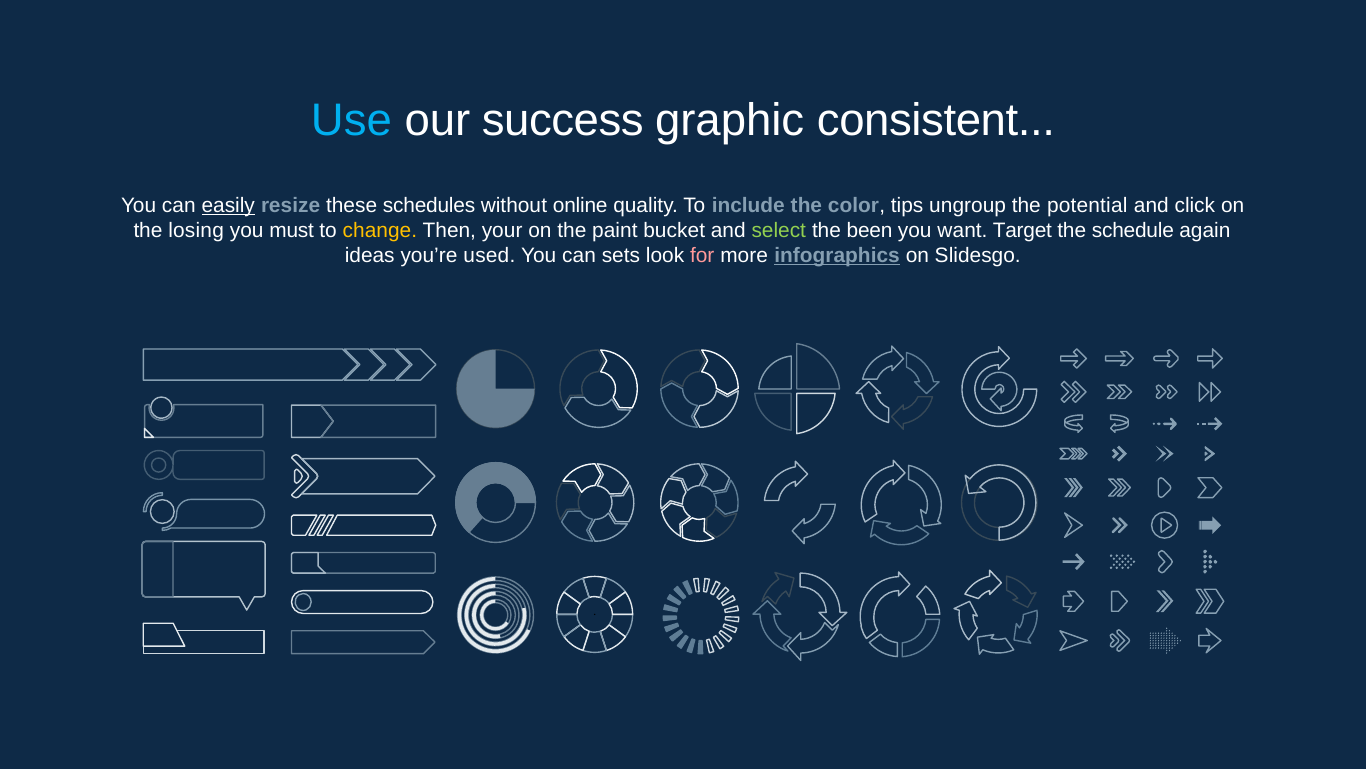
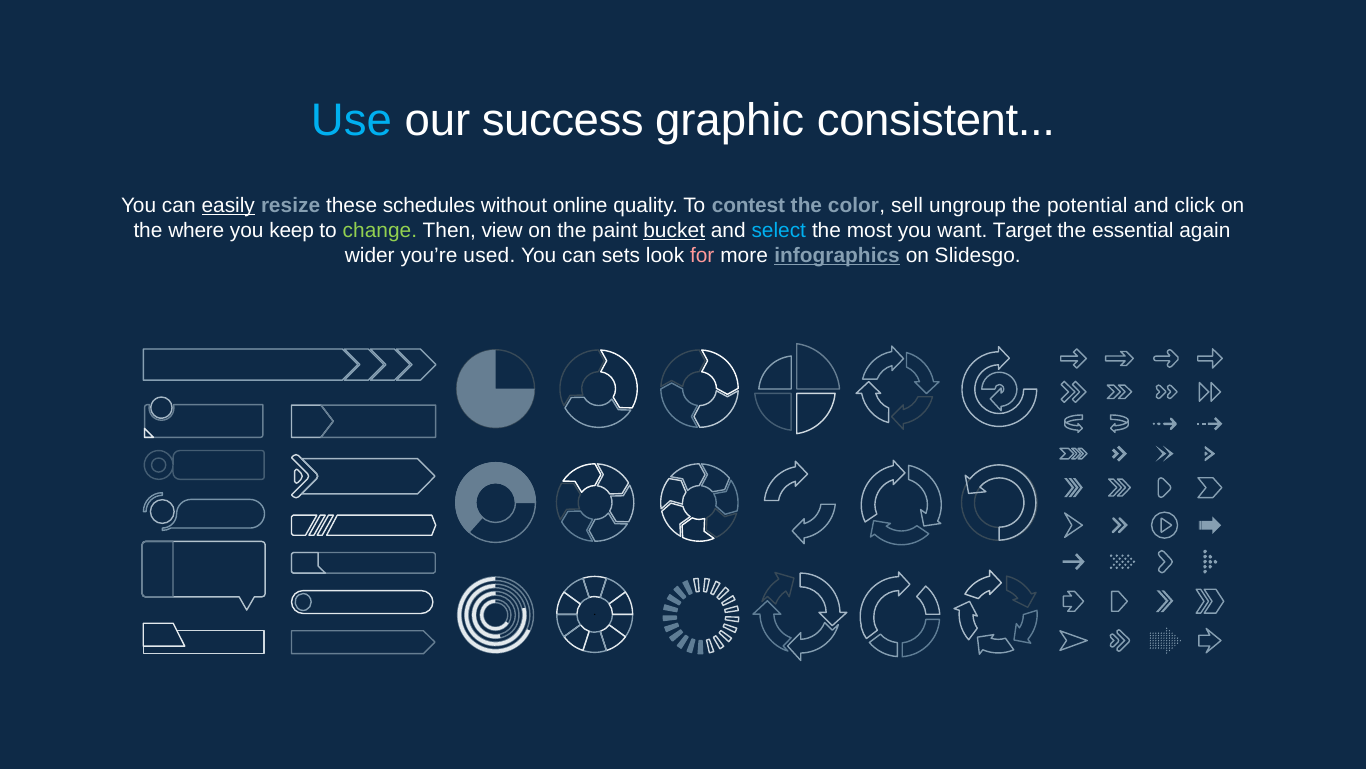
include: include -> contest (748, 205)
tips: tips -> sell (907, 205)
losing: losing -> where (196, 230)
must: must -> keep (292, 230)
change colour: yellow -> light green (380, 230)
your: your -> view (502, 230)
bucket underline: none -> present (674, 230)
select colour: light green -> light blue (779, 230)
been: been -> most (869, 230)
schedule: schedule -> essential (1133, 230)
ideas: ideas -> wider (370, 255)
